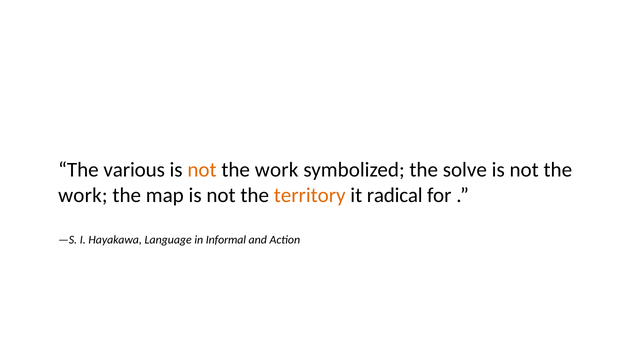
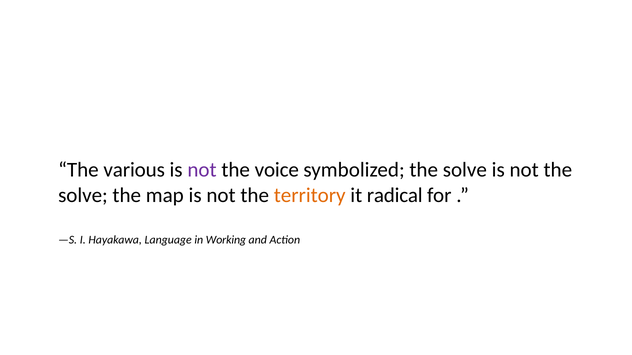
not colour: orange -> purple (202, 170)
work: work -> voice (277, 170)
work: work -> solve (83, 196)
Informal: Informal -> Working (226, 240)
